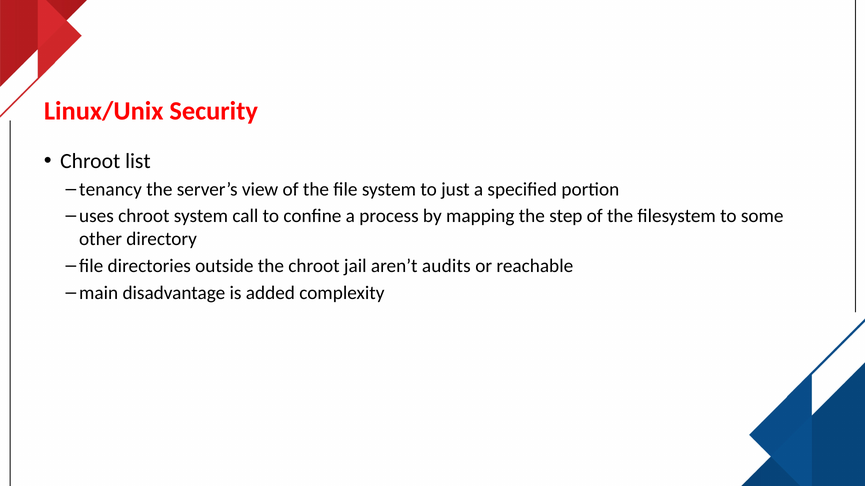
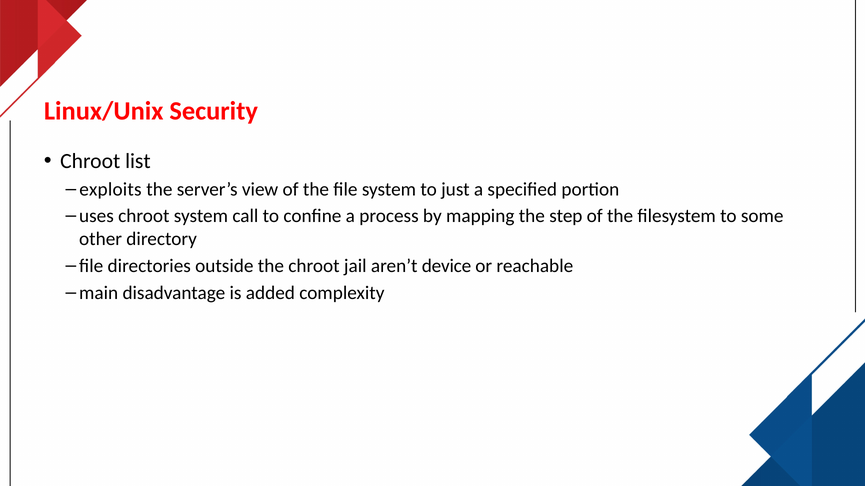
tenancy: tenancy -> exploits (110, 189)
audits: audits -> device (447, 266)
